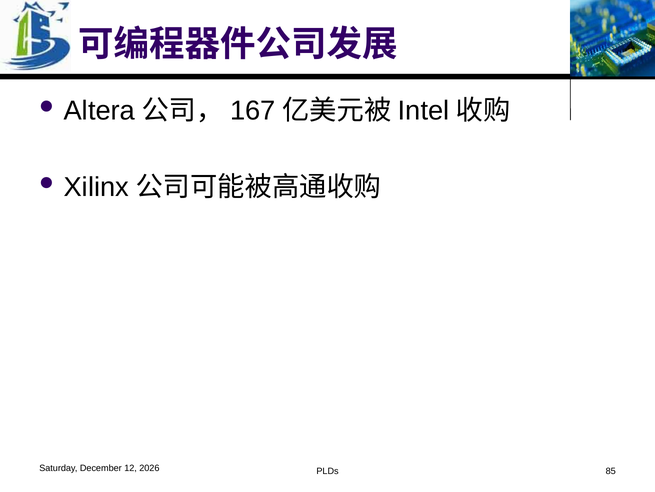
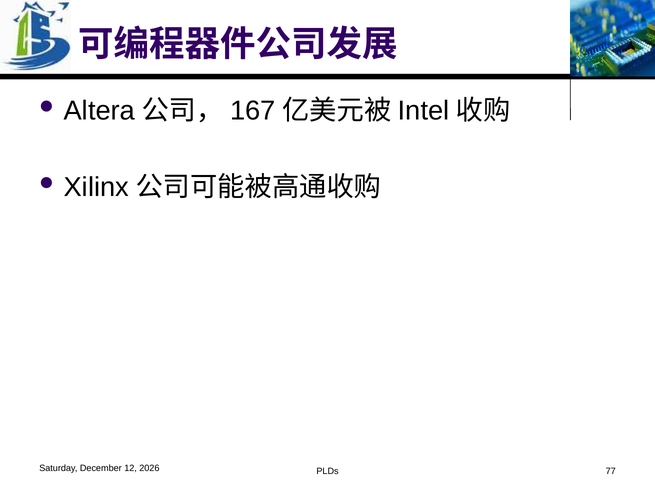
85: 85 -> 77 (611, 470)
